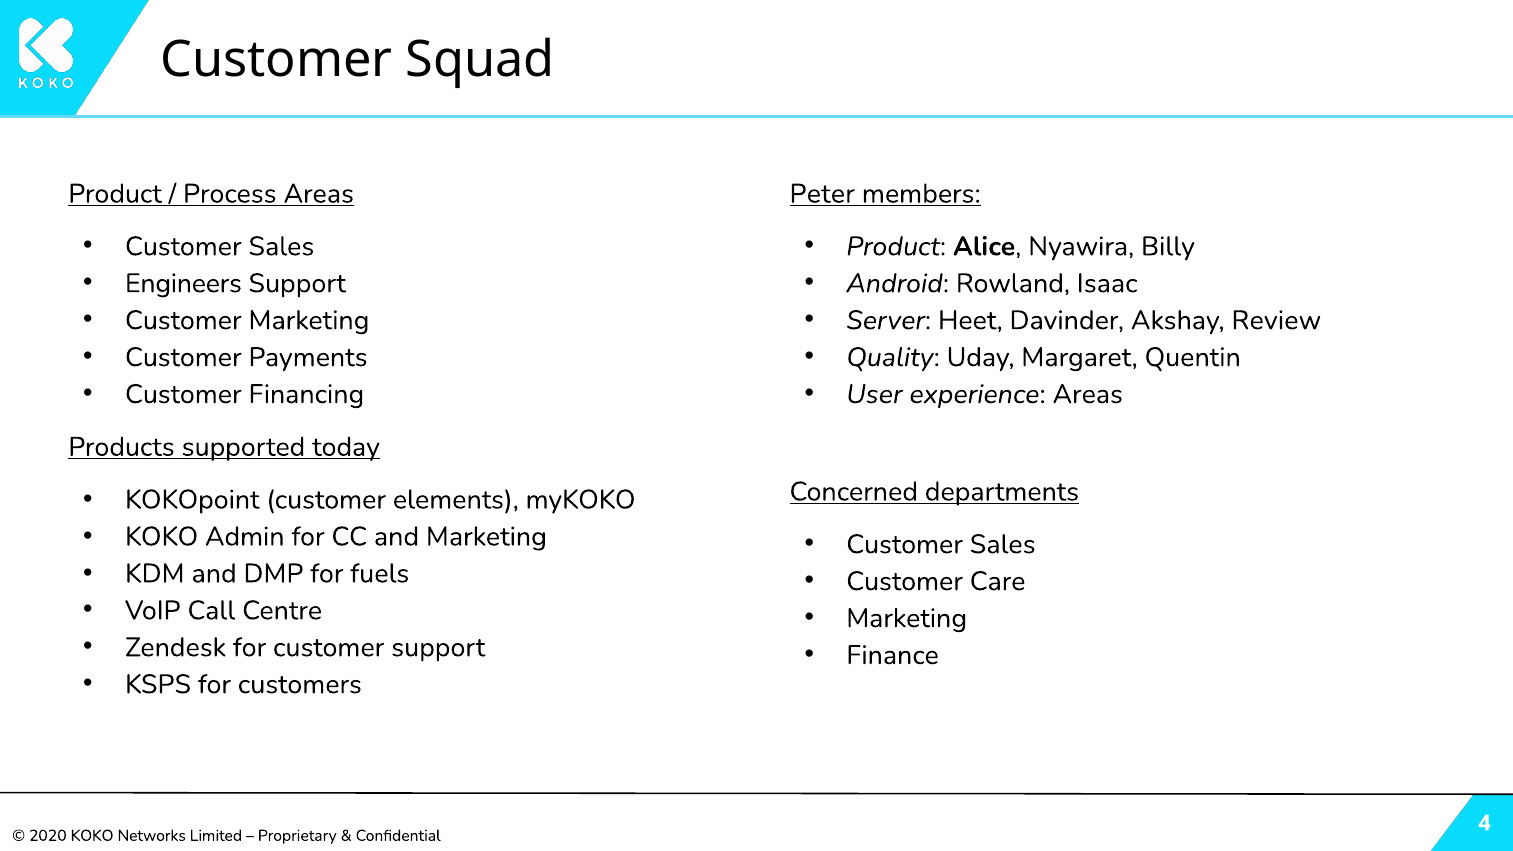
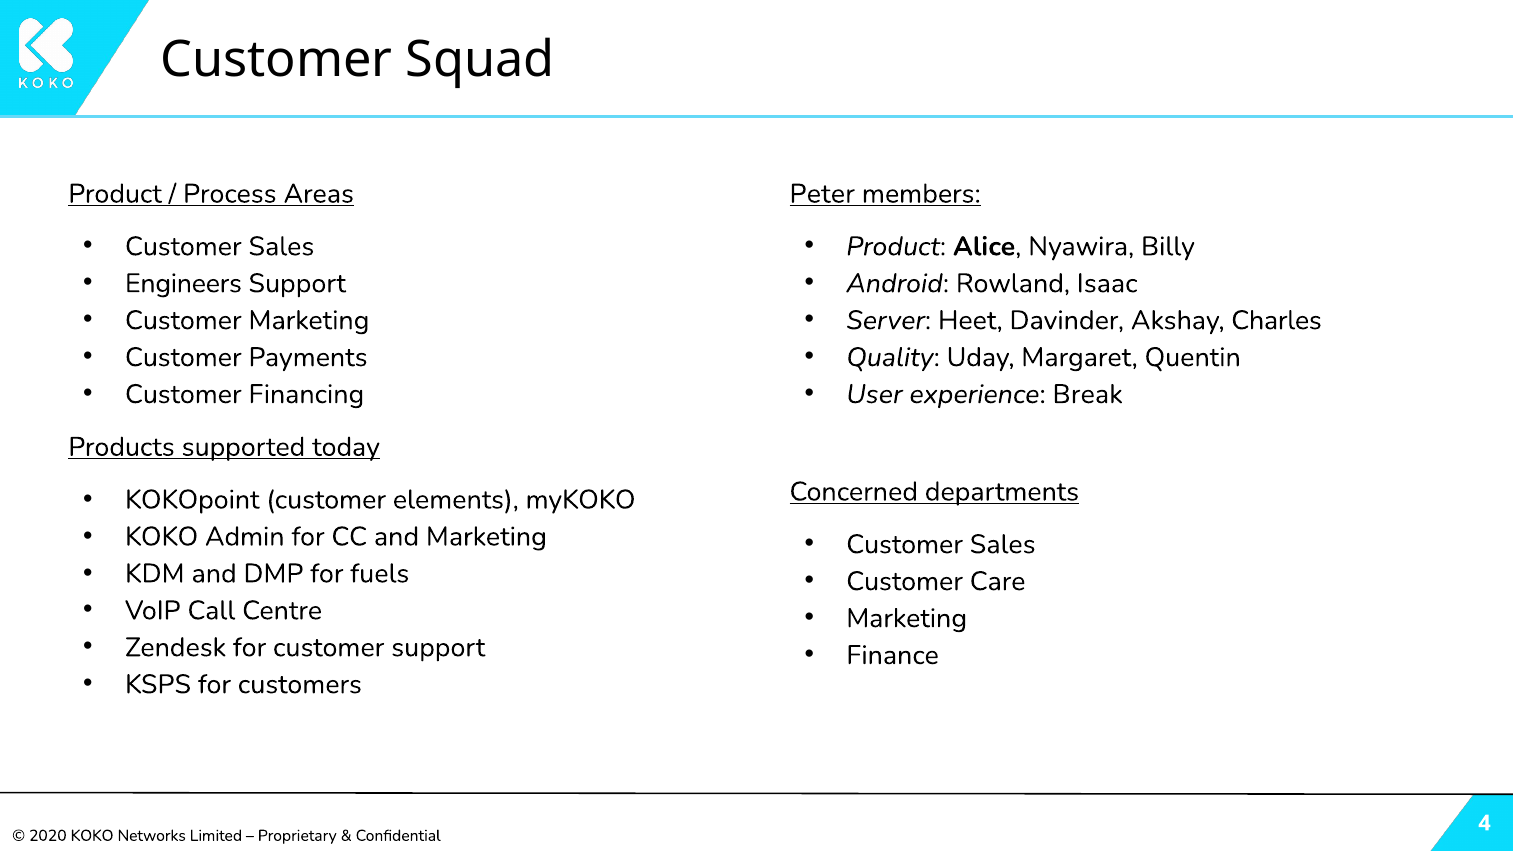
Review: Review -> Charles (1277, 320)
experience Areas: Areas -> Break (1088, 394)
